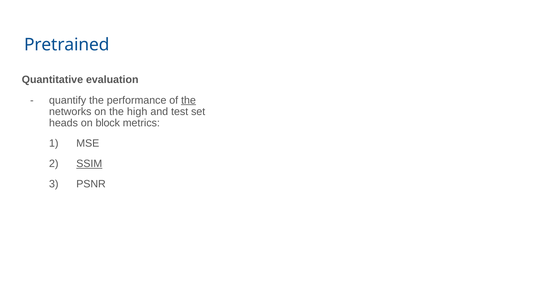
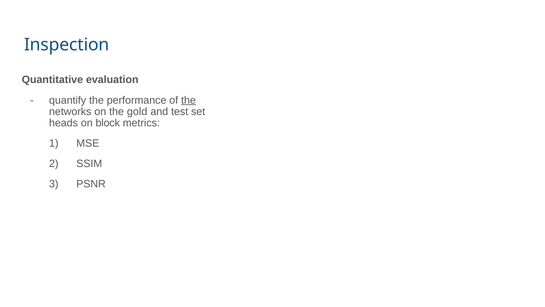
Pretrained: Pretrained -> Inspection (67, 45)
high: high -> gold (137, 111)
SSIM underline: present -> none (89, 163)
